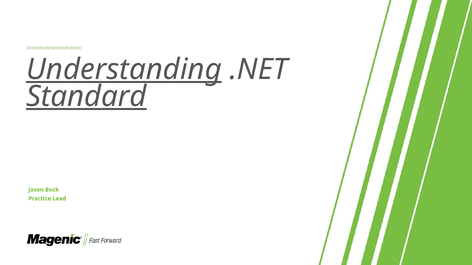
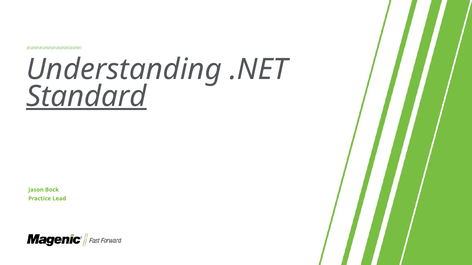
Understanding underline: present -> none (124, 69)
